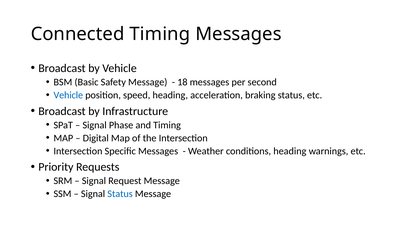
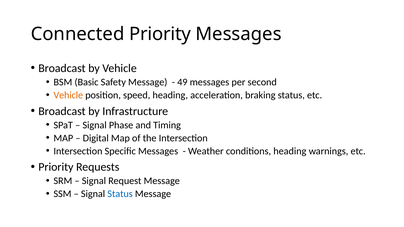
Connected Timing: Timing -> Priority (160, 34)
18: 18 -> 49 (182, 82)
Vehicle colour: blue -> orange (68, 95)
